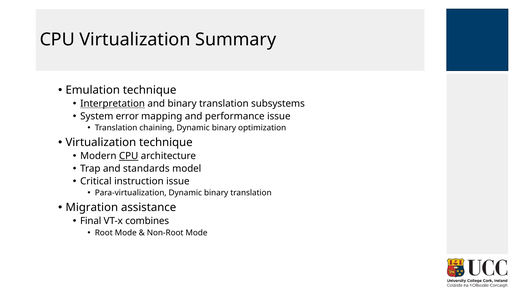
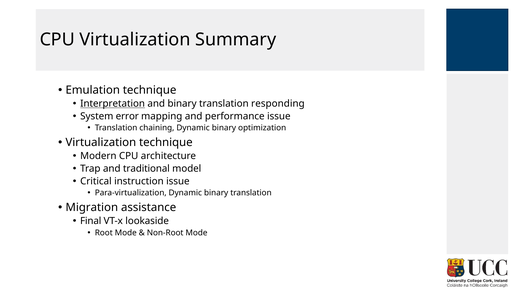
subsystems: subsystems -> responding (278, 104)
CPU underline: present -> none (129, 156)
standards: standards -> traditional (146, 169)
combines: combines -> lookaside (147, 221)
